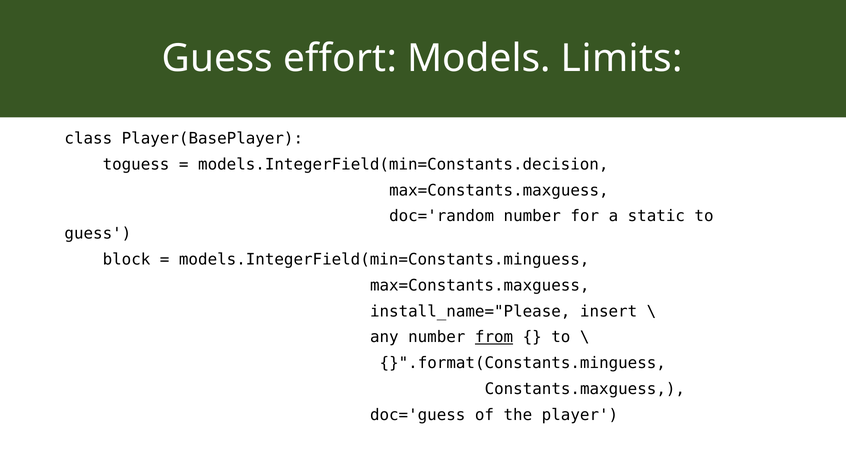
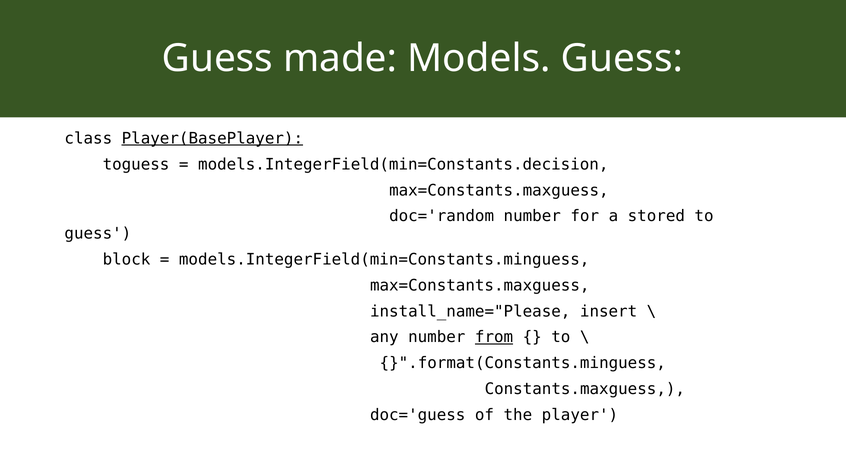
effort: effort -> made (340, 58)
Models Limits: Limits -> Guess (622, 58)
Player(BasePlayer underline: none -> present (212, 138)
static: static -> stored (656, 216)
